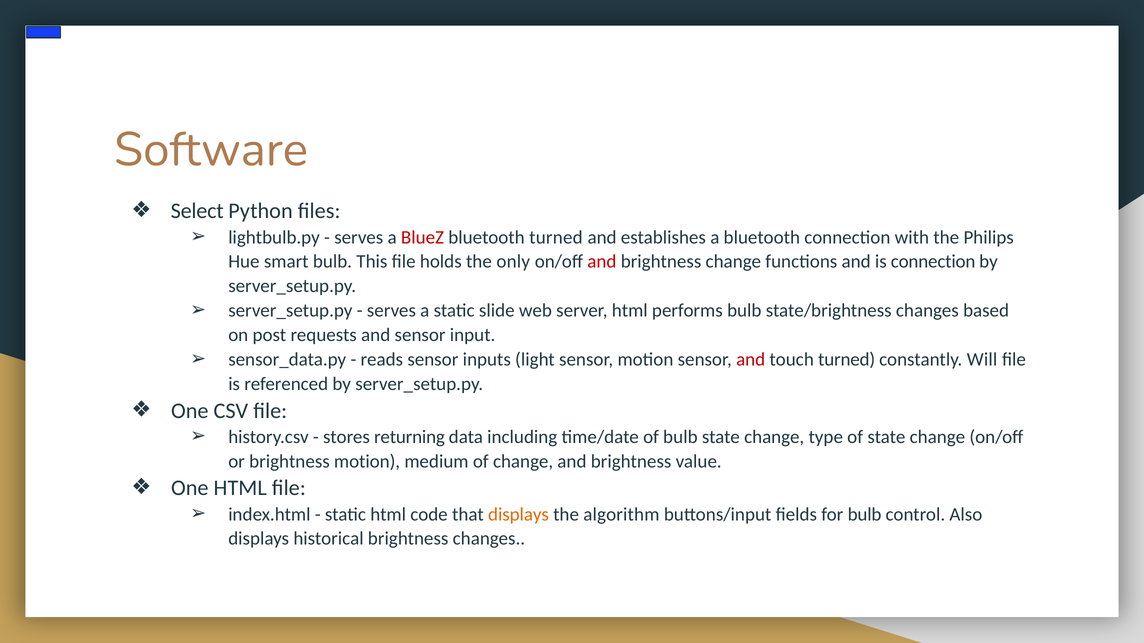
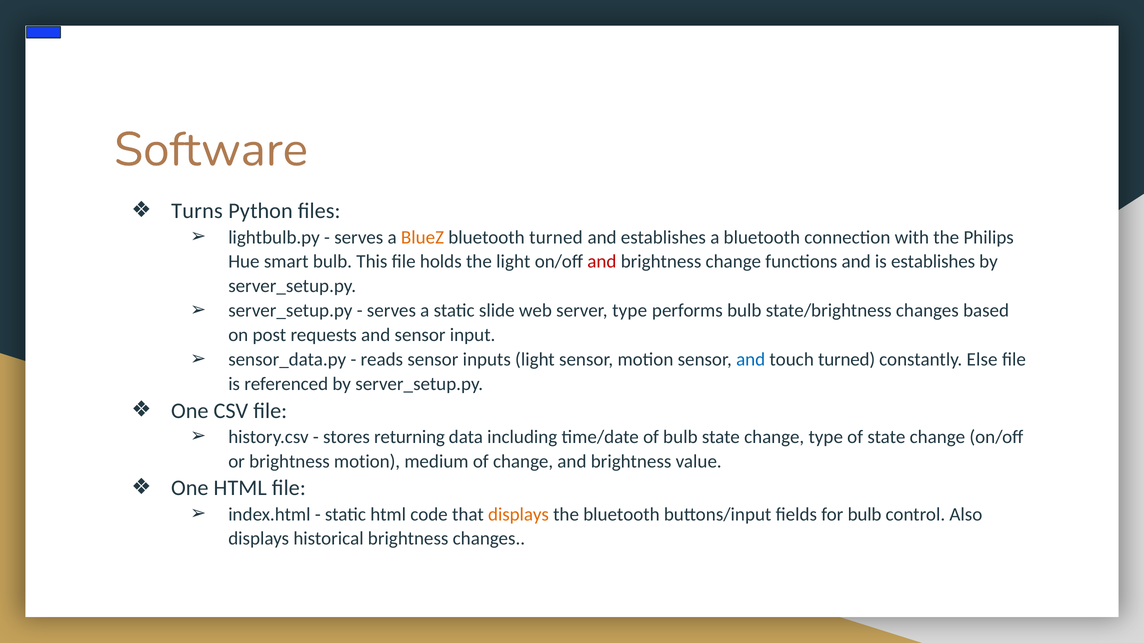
Select: Select -> Turns (197, 211)
BlueZ colour: red -> orange (423, 237)
the only: only -> light (513, 262)
is connection: connection -> establishes (933, 262)
server html: html -> type (630, 311)
and colour: red -> blue (751, 360)
Will: Will -> Else (982, 360)
the algorithm: algorithm -> bluetooth (621, 515)
